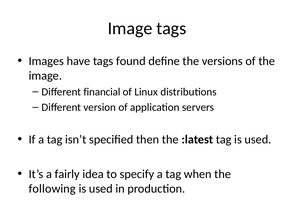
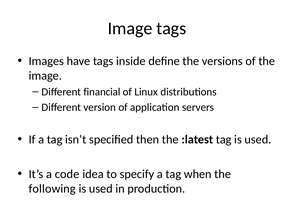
found: found -> inside (131, 61)
fairly: fairly -> code (67, 174)
